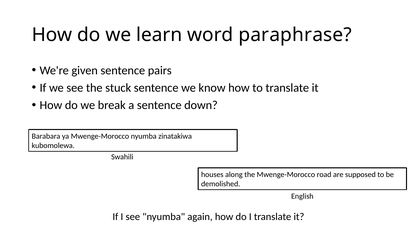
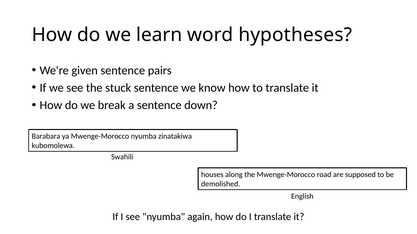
paraphrase: paraphrase -> hypotheses (295, 35)
